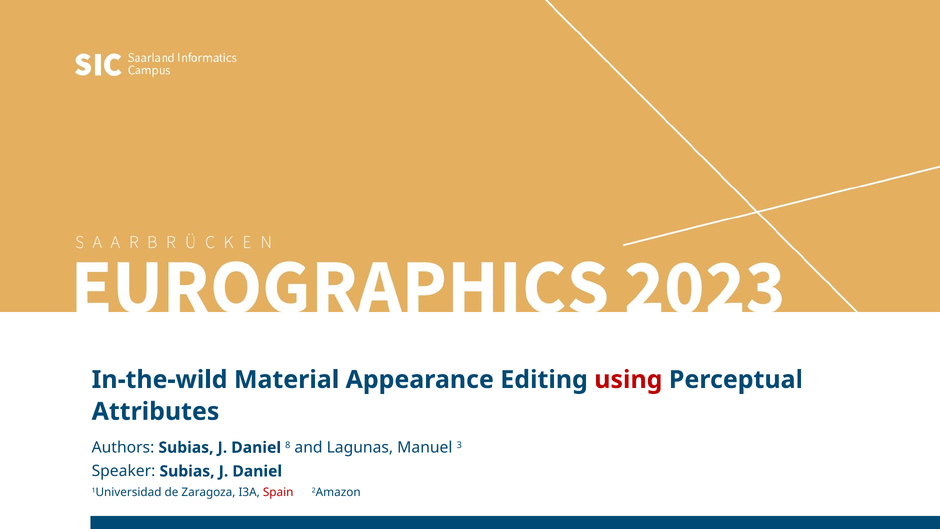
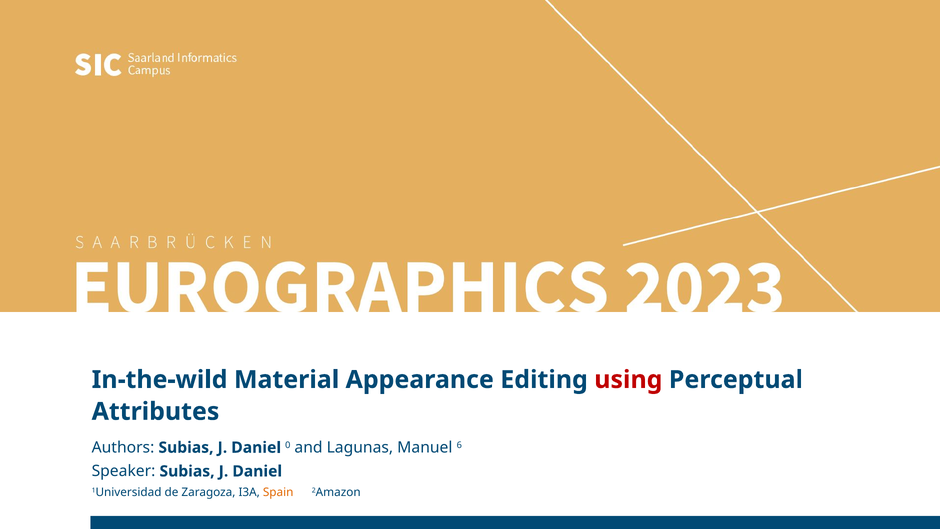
8: 8 -> 0 (288, 445)
3: 3 -> 6 (459, 445)
Spain colour: red -> orange (278, 492)
